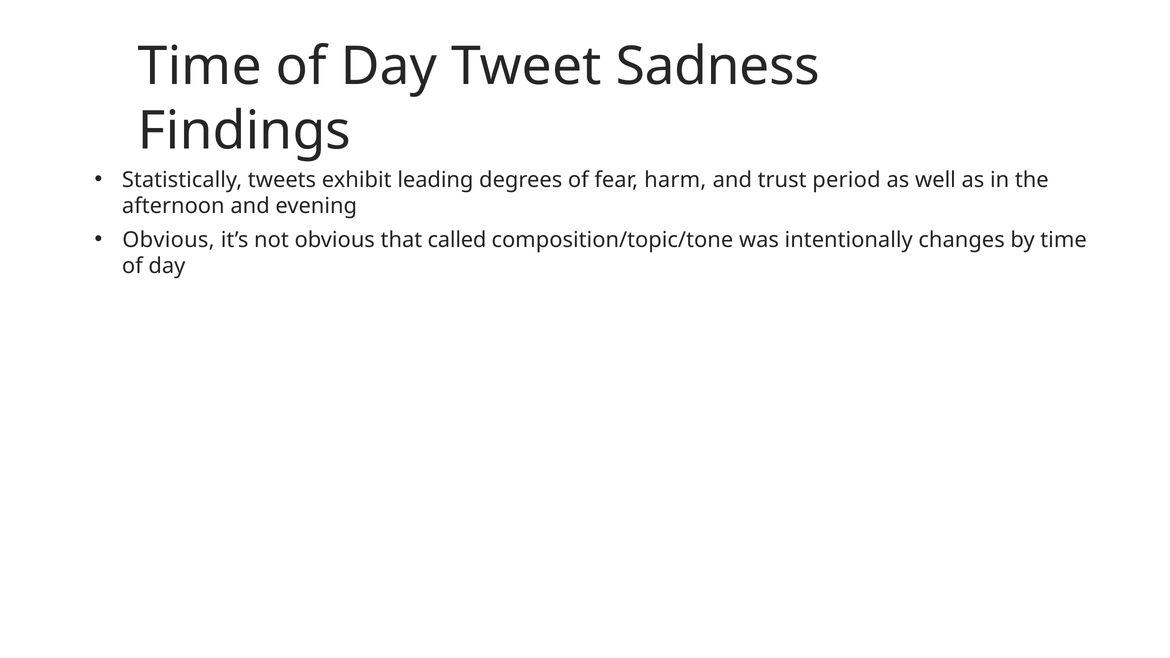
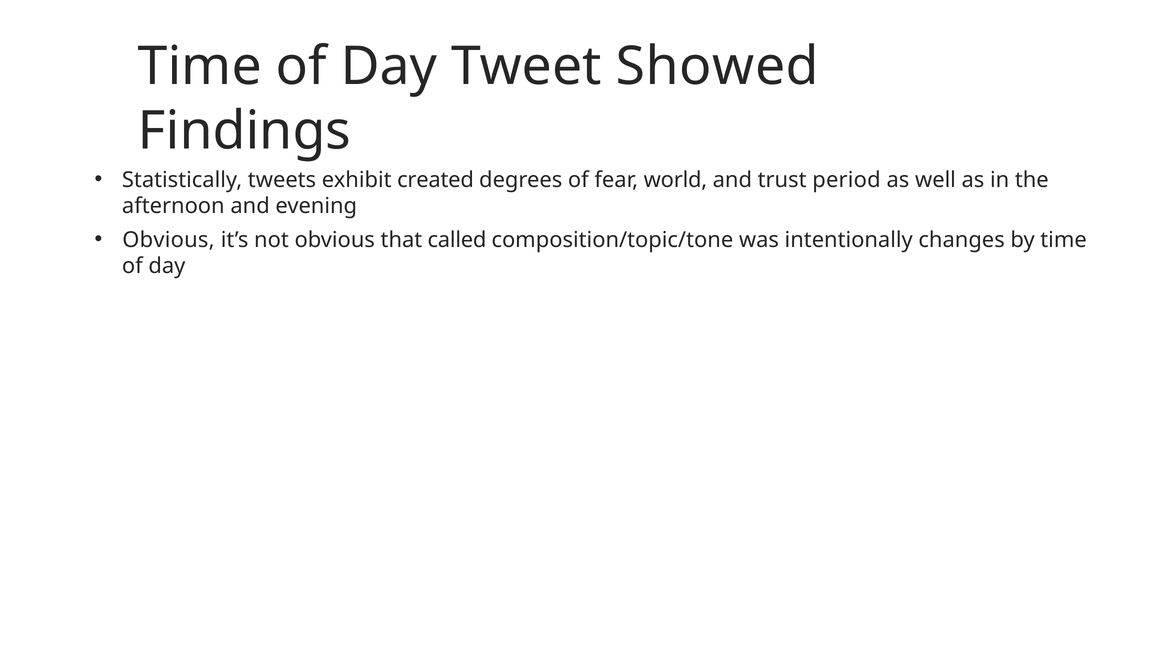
Sadness: Sadness -> Showed (717, 67)
leading: leading -> created (436, 180)
harm: harm -> world (675, 180)
